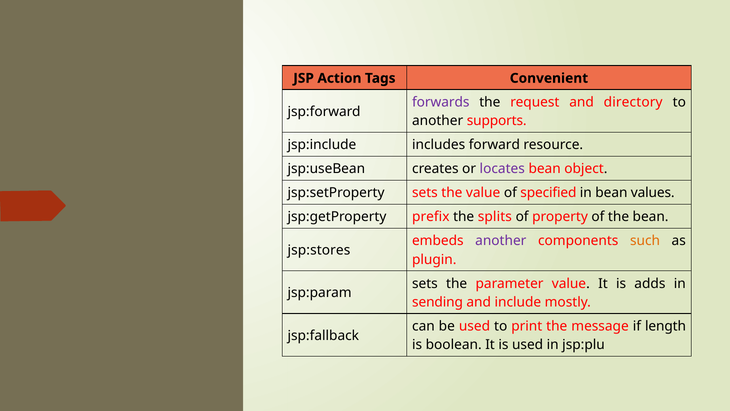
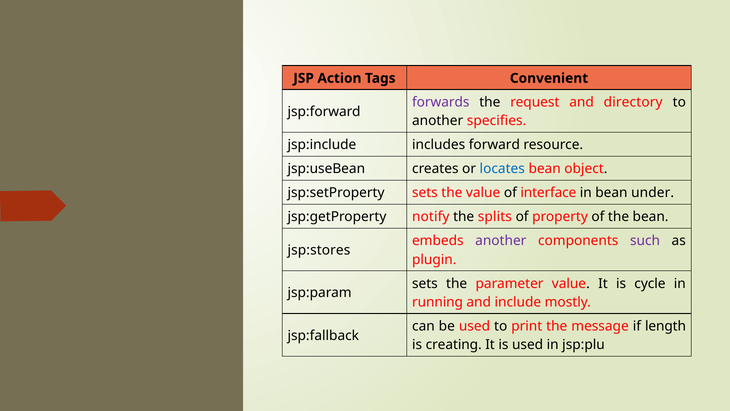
supports: supports -> specifies (497, 121)
locates colour: purple -> blue (502, 169)
specified: specified -> interface (548, 193)
values: values -> under (653, 193)
prefix: prefix -> notify (431, 217)
such colour: orange -> purple (645, 241)
adds: adds -> cycle (650, 283)
sending: sending -> running (438, 302)
boolean: boolean -> creating (454, 345)
